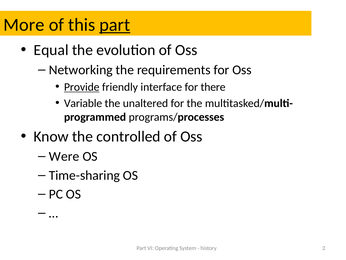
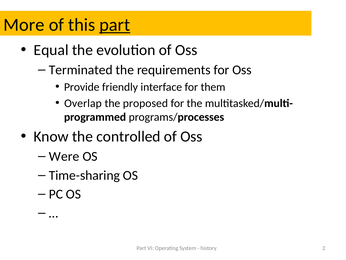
Networking: Networking -> Terminated (81, 70)
Provide underline: present -> none (82, 87)
there: there -> them (213, 87)
Variable: Variable -> Overlap (83, 103)
unaltered: unaltered -> proposed (145, 103)
